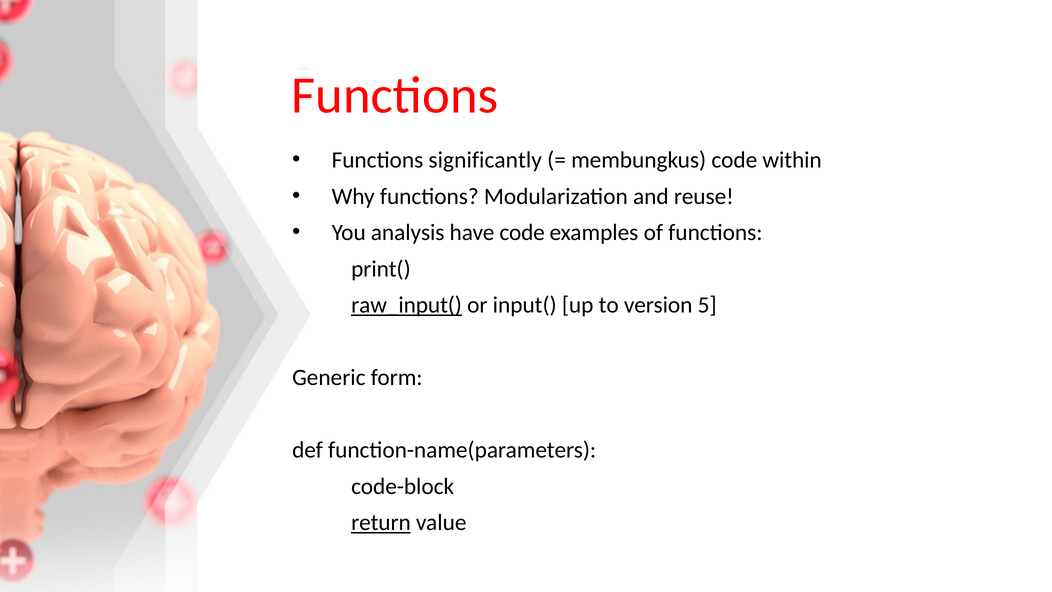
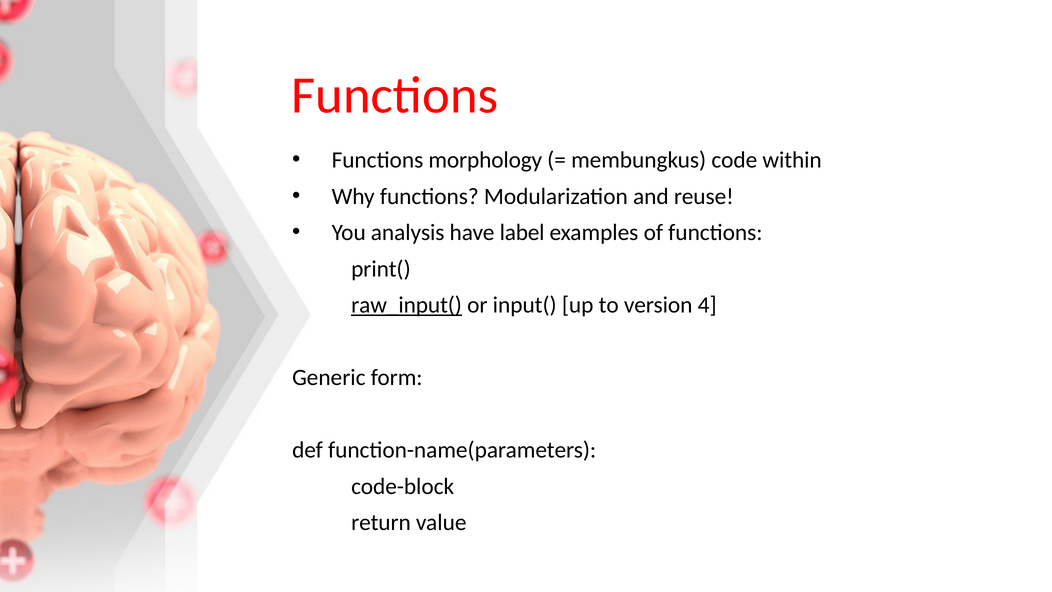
significantly: significantly -> morphology (485, 160)
have code: code -> label (522, 233)
5: 5 -> 4 (707, 305)
return underline: present -> none (381, 522)
